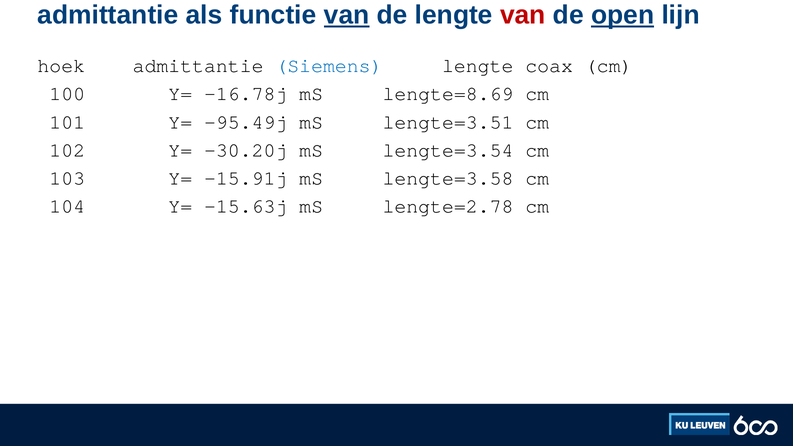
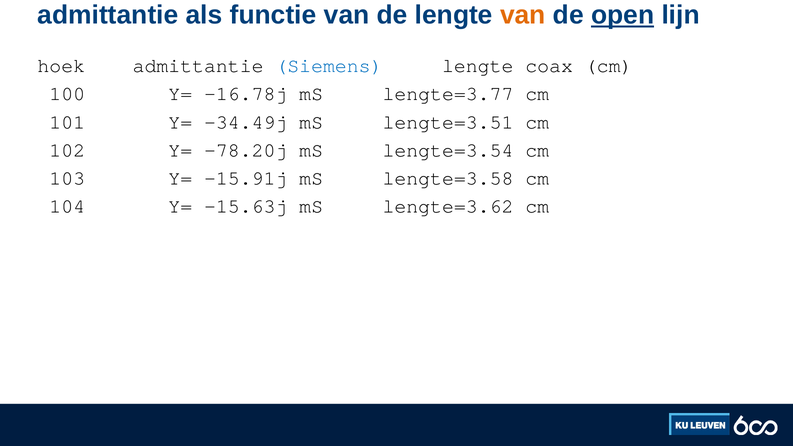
van underline: present -> none (347, 15)
van colour: red -> orange (523, 15)
lengte=8.69: lengte=8.69 -> lengte=3.77 (448, 94)
-95.49j: -95.49j -> -34.49j (246, 122)
-30.20j: -30.20j -> -78.20j (246, 150)
lengte=2.78: lengte=2.78 -> lengte=3.62 (448, 206)
